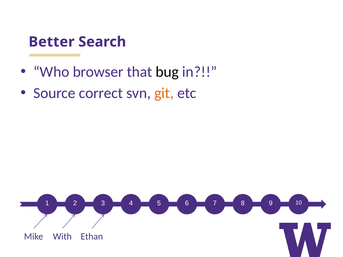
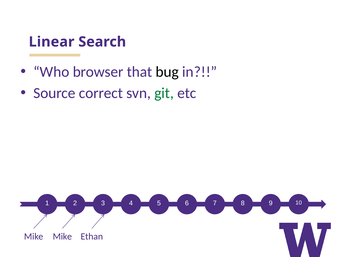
Better: Better -> Linear (52, 42)
git colour: orange -> green (164, 93)
Mike With: With -> Mike (62, 237)
